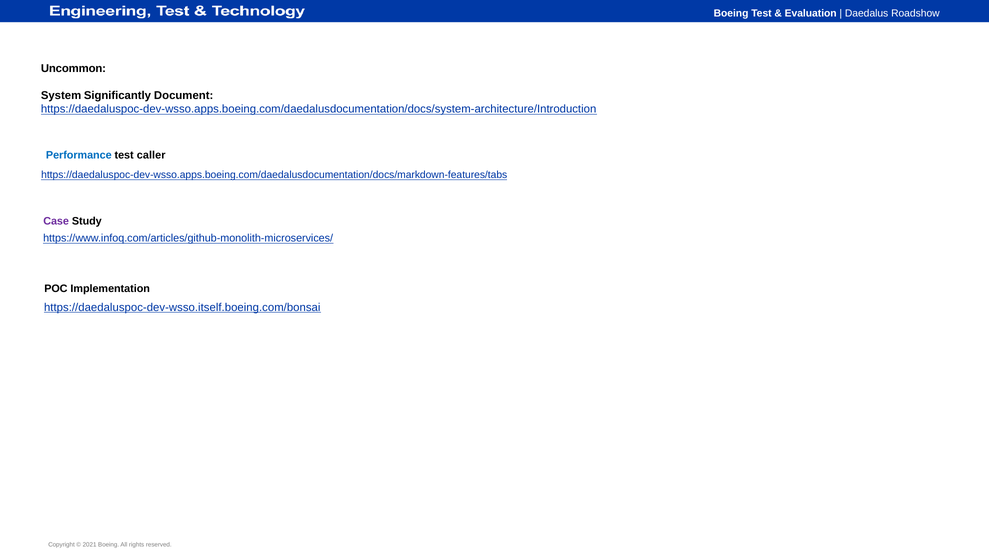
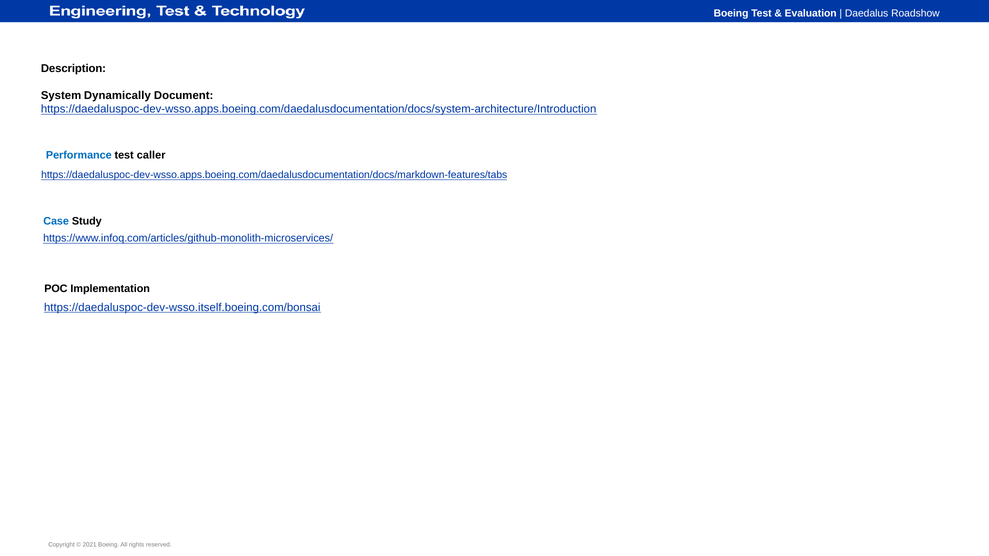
Uncommon: Uncommon -> Description (73, 68)
Significantly: Significantly -> Dynamically (117, 96)
Case colour: purple -> blue (56, 221)
